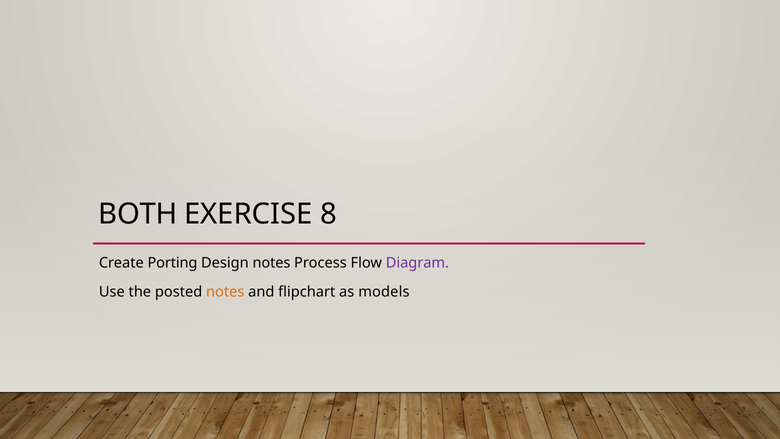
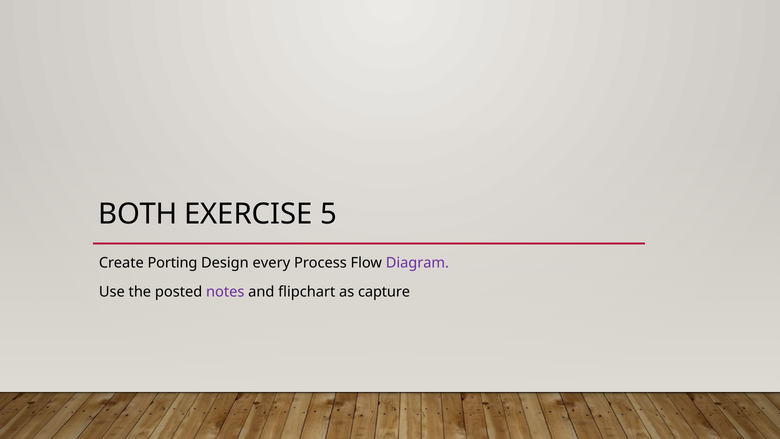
8: 8 -> 5 (329, 214)
Design notes: notes -> every (271, 263)
notes colour: orange -> purple (225, 292)
models: models -> capture (384, 292)
